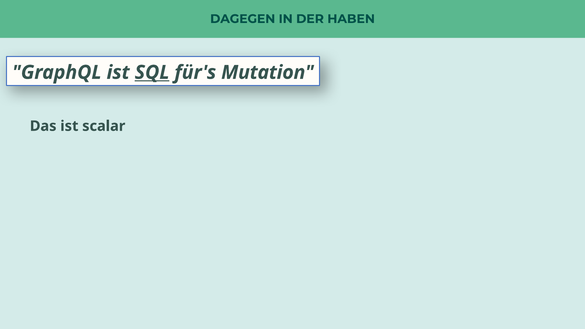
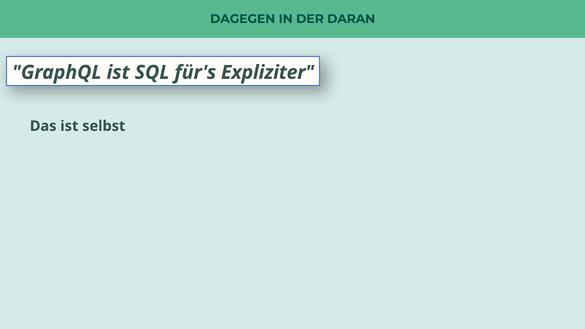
HABEN: HABEN -> DARAN (351, 19)
SQL underline: present -> none (152, 72)
Mutation: Mutation -> Expliziter (268, 72)
scalar: scalar -> selbst (104, 126)
